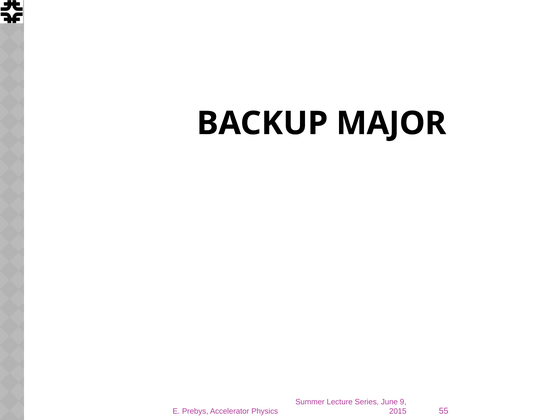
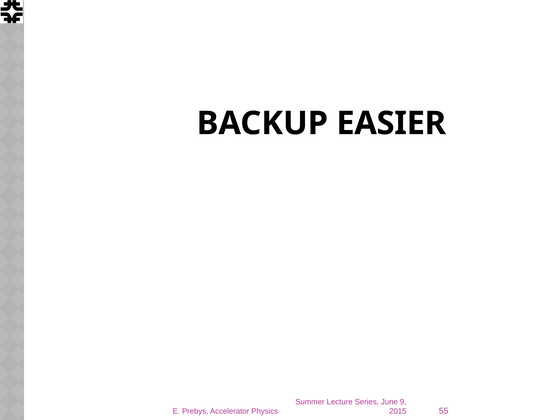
MAJOR: MAJOR -> EASIER (391, 123)
